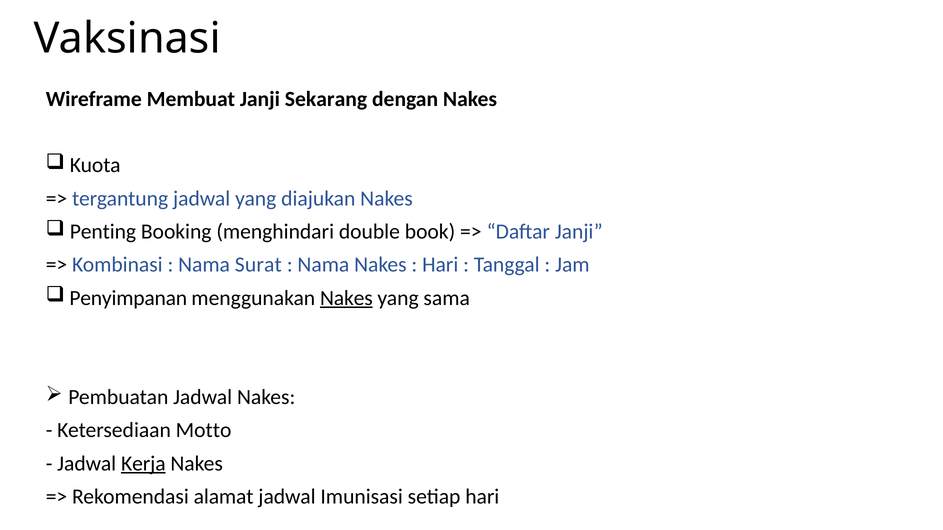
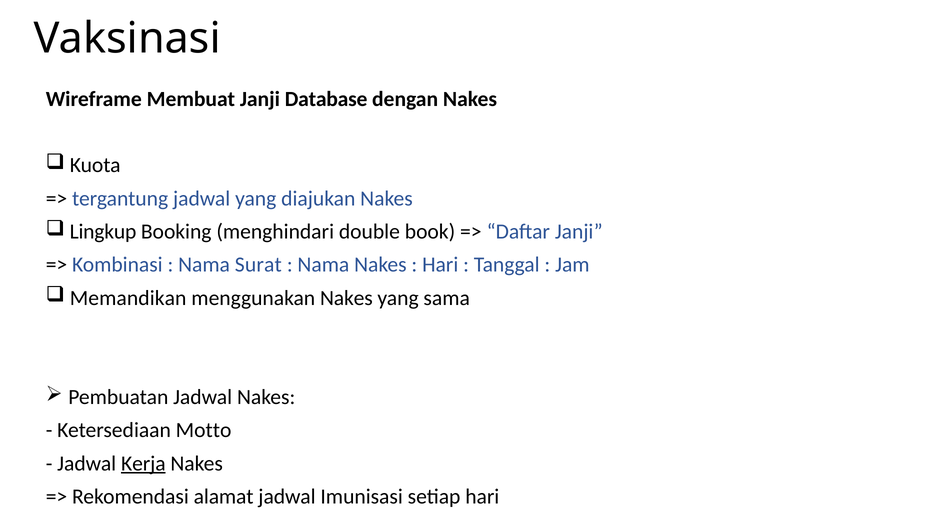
Sekarang: Sekarang -> Database (326, 99)
Penting: Penting -> Lingkup (103, 232)
Penyimpanan: Penyimpanan -> Memandikan (128, 298)
Nakes underline: present -> none (346, 298)
